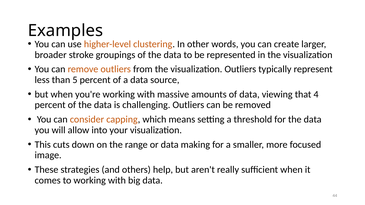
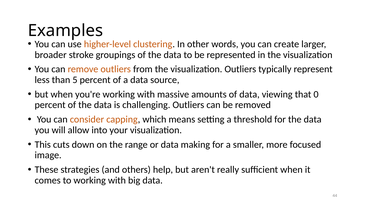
4: 4 -> 0 (316, 94)
